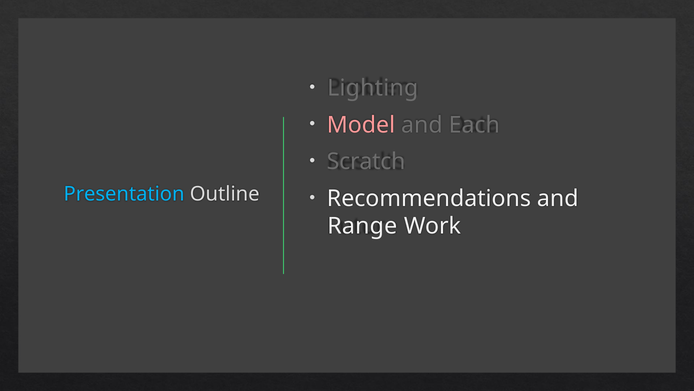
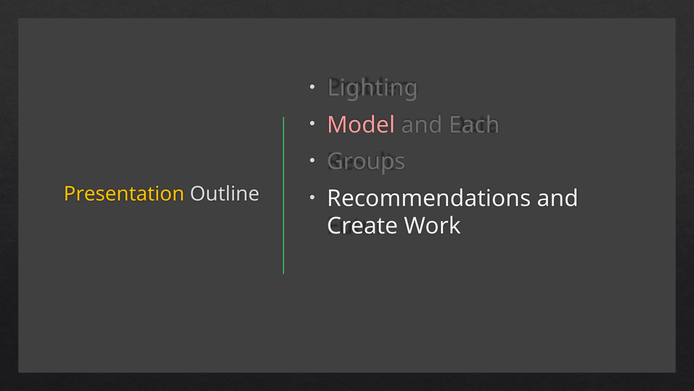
Scratch: Scratch -> Groups (366, 161)
Presentation colour: light blue -> yellow (124, 194)
Range: Range -> Create (362, 226)
